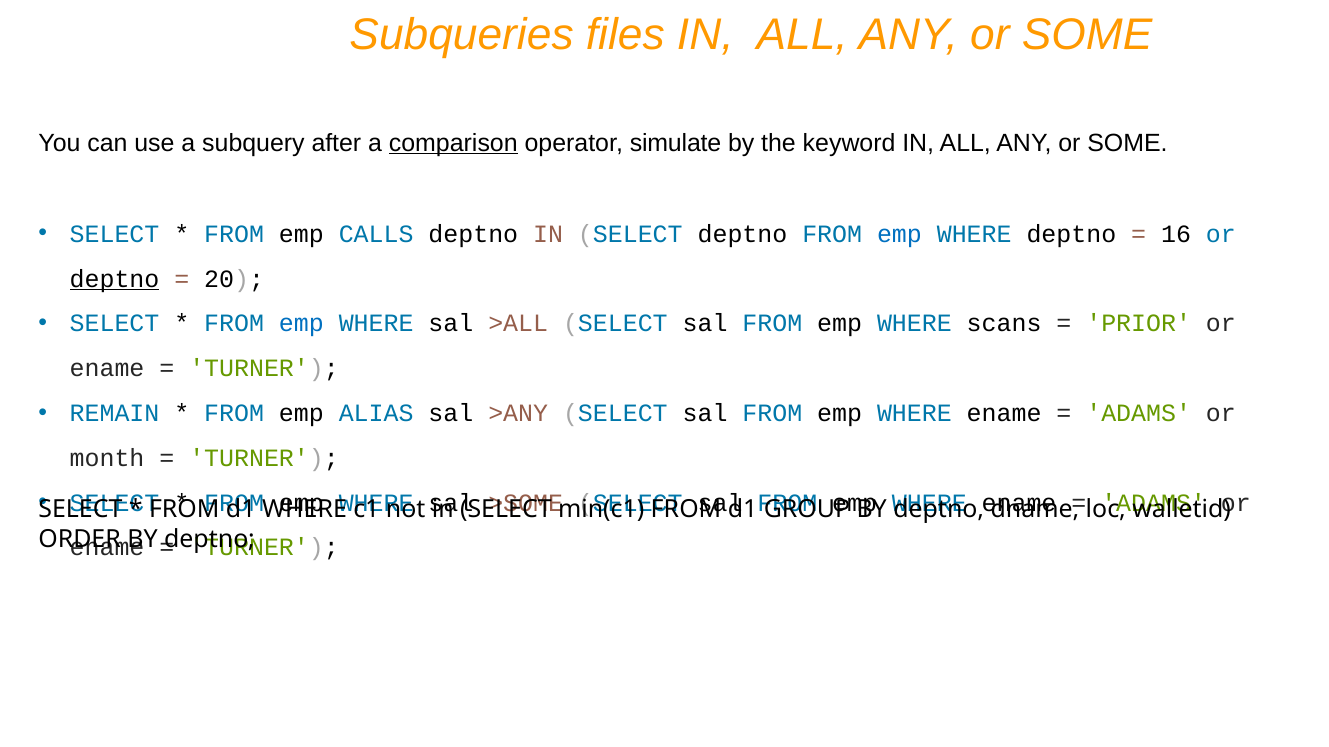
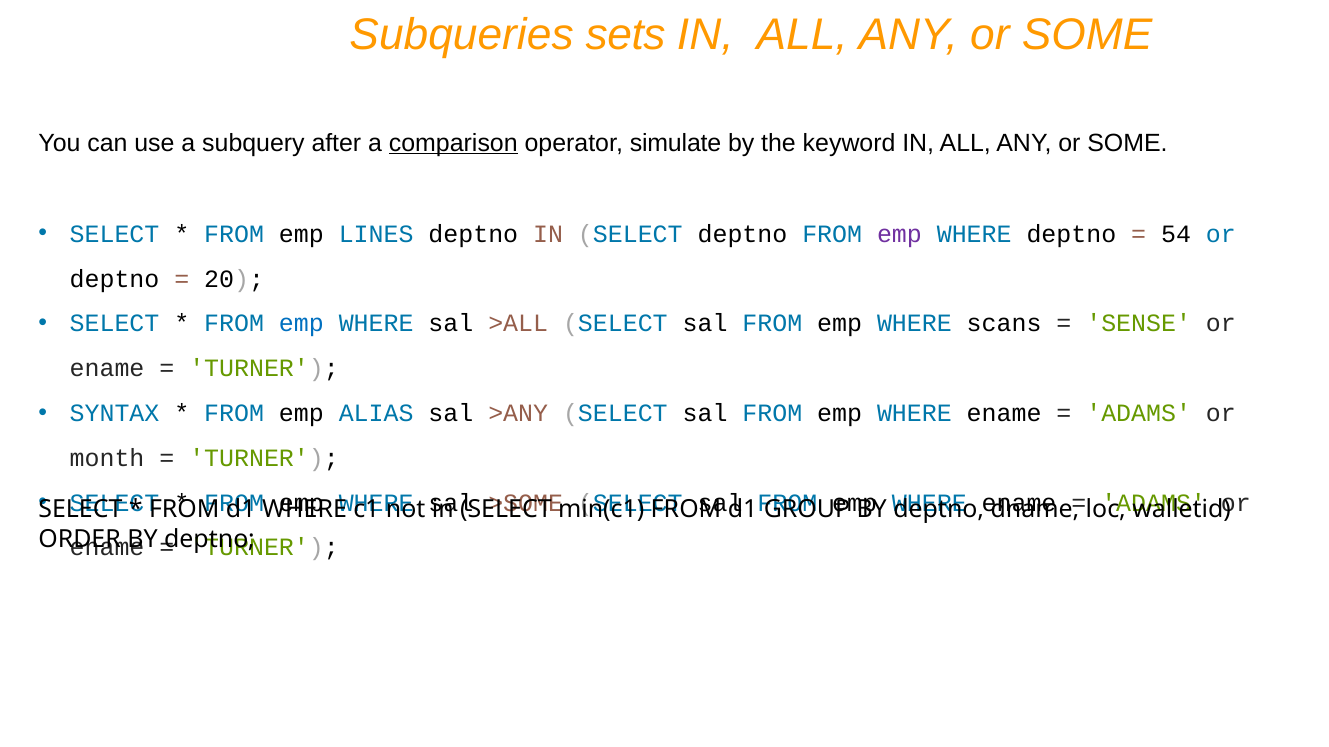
files: files -> sets (626, 35)
CALLS: CALLS -> LINES (376, 234)
emp colour: blue -> purple (899, 234)
16: 16 -> 54 (1176, 234)
deptno underline: present -> none (115, 279)
PRIOR: PRIOR -> SENSE (1139, 324)
REMAIN: REMAIN -> SYNTAX (115, 414)
